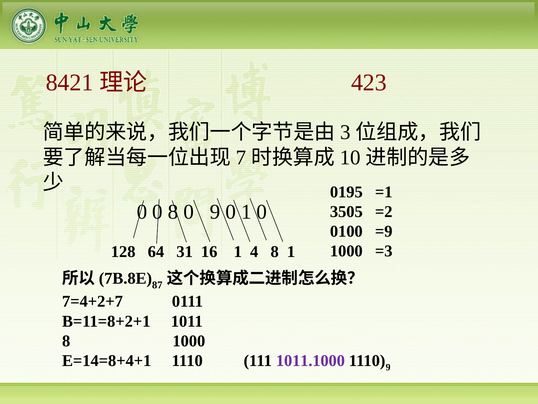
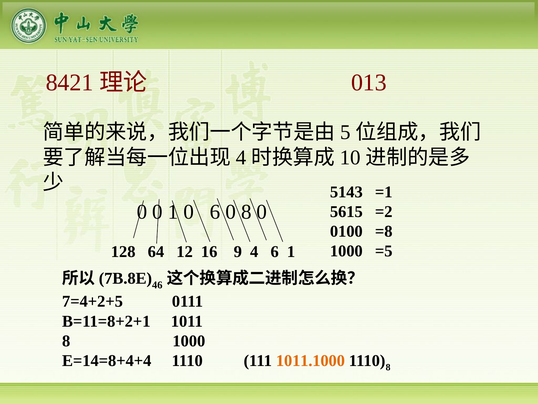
423: 423 -> 013 (369, 82)
3: 3 -> 5 (345, 132)
7: 7 -> 4 (241, 157)
0195: 0195 -> 5143 (346, 192)
0 8: 8 -> 1 (173, 212)
0 9: 9 -> 6 (215, 212)
0 1: 1 -> 8 (246, 212)
3505: 3505 -> 5615 (346, 211)
=9: =9 -> =8 (384, 231)
=3: =3 -> =5 (384, 251)
31: 31 -> 12 (185, 251)
16 1: 1 -> 9 (238, 251)
4 8: 8 -> 6 (275, 251)
87: 87 -> 46 (157, 285)
7=4+2+7: 7=4+2+7 -> 7=4+2+5 (92, 301)
E=14=8+4+1: E=14=8+4+1 -> E=14=8+4+4 (107, 360)
1011.1000 colour: purple -> orange (310, 360)
1110 9: 9 -> 8 (388, 367)
